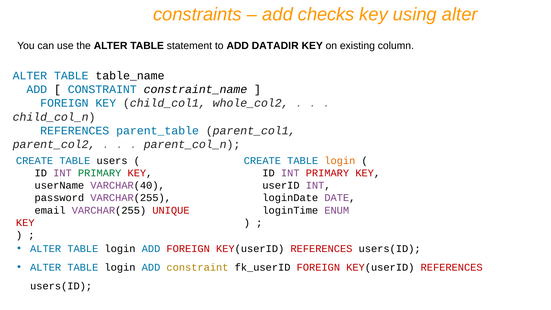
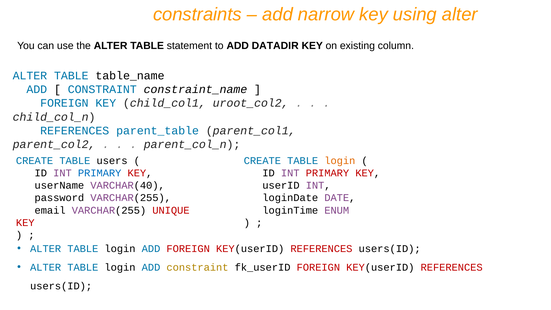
checks: checks -> narrow (326, 14)
whole_col2: whole_col2 -> uroot_col2 (251, 103)
PRIMARY colour: green -> blue (100, 173)
